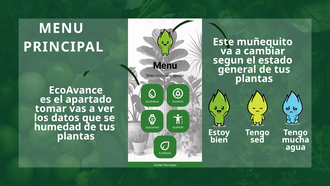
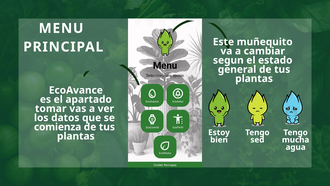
humedad: humedad -> comienza (58, 127)
